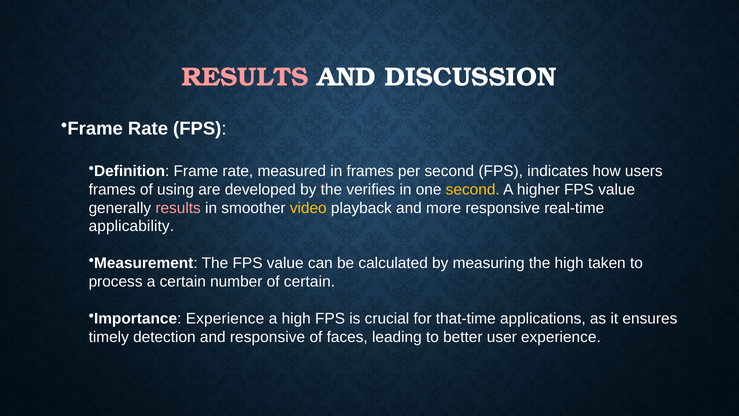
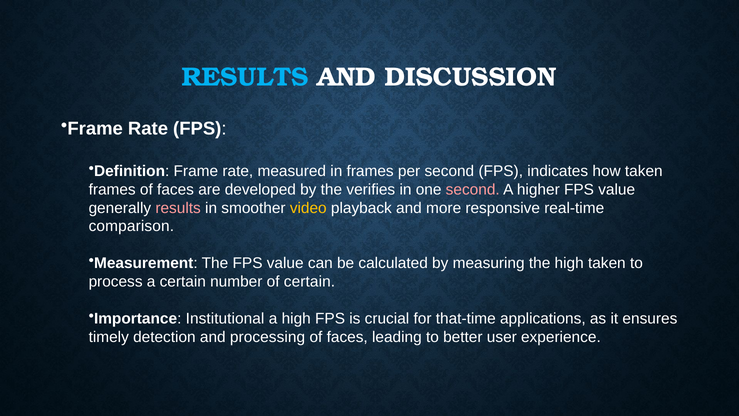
RESULTS colour: pink -> light blue (245, 77)
how users: users -> taken (644, 171)
frames of using: using -> faces (176, 189)
second colour: yellow -> pink (473, 189)
applicability: applicability -> comparison (131, 226)
Importance Experience: Experience -> Institutional (225, 319)
and responsive: responsive -> processing (268, 337)
